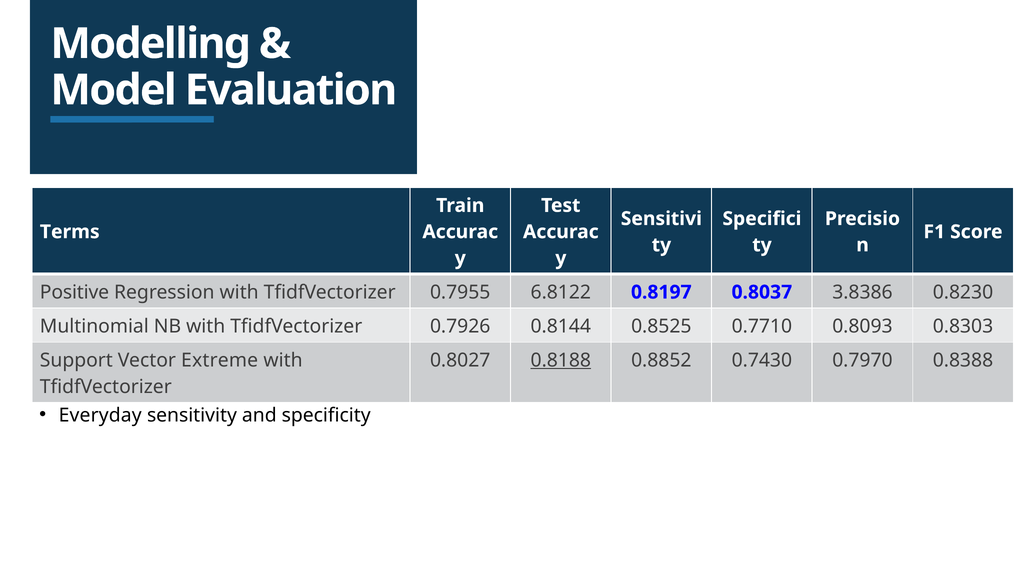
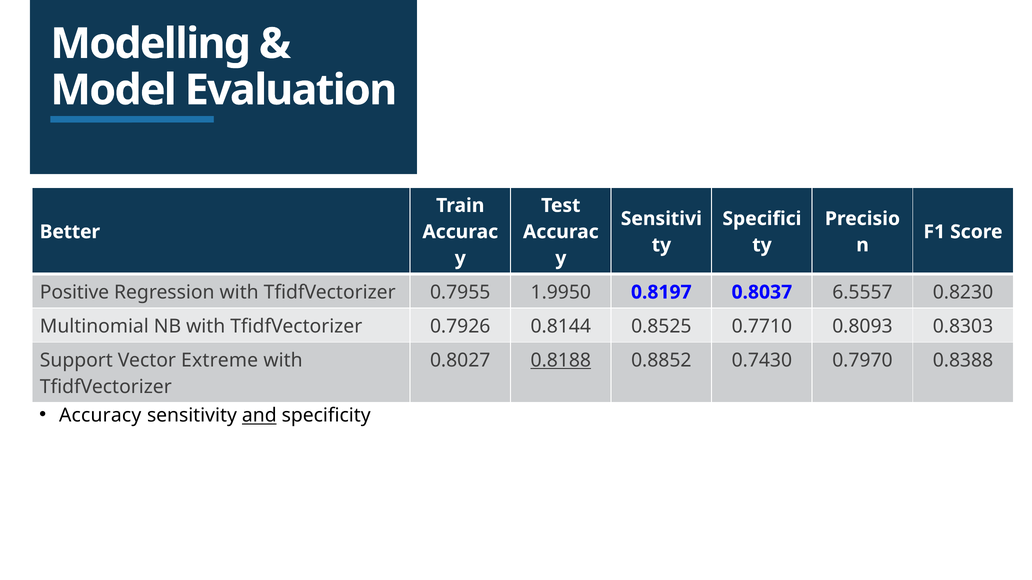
Terms: Terms -> Better (70, 232)
6.8122: 6.8122 -> 1.9950 (561, 292)
3.8386: 3.8386 -> 6.5557 (862, 292)
Everyday: Everyday -> Accuracy (100, 416)
and underline: none -> present (259, 416)
